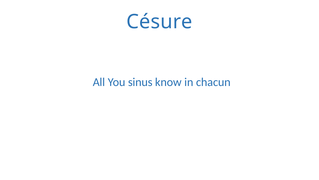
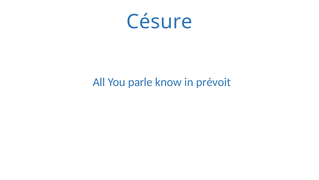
sinus: sinus -> parle (140, 82)
chacun: chacun -> prévoit (213, 82)
